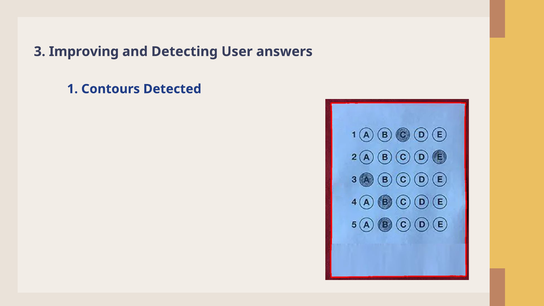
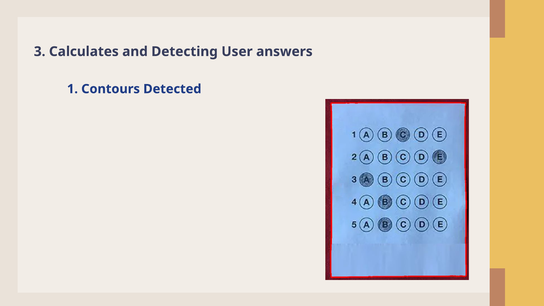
Improving: Improving -> Calculates (84, 52)
